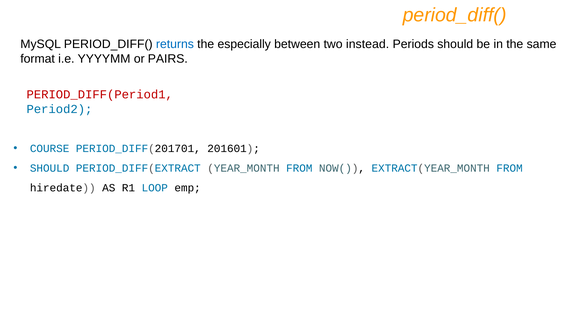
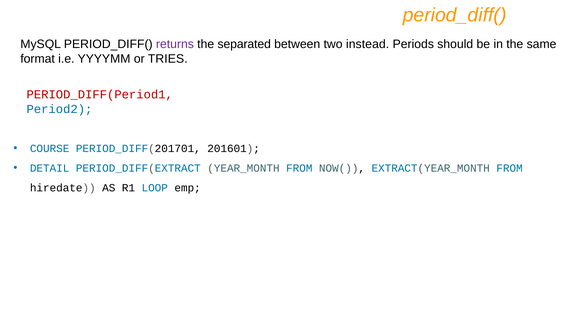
returns colour: blue -> purple (175, 44)
especially: especially -> separated (244, 44)
PAIRS: PAIRS -> TRIES (168, 59)
SHOULD: SHOULD -> DETAIL (50, 168)
